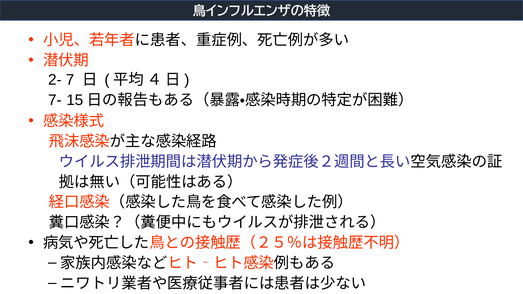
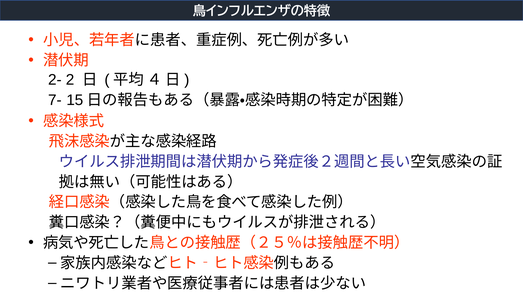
7: 7 -> 2 (70, 80)
